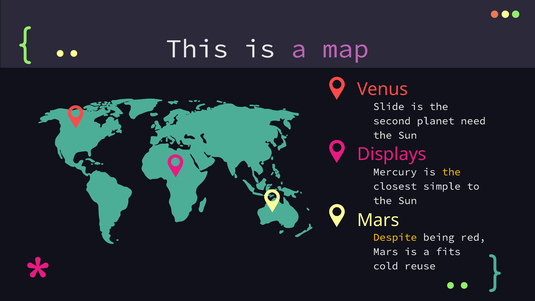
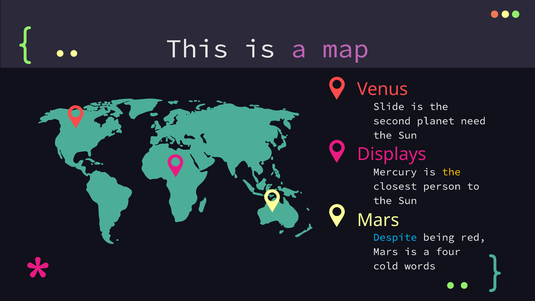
simple: simple -> person (442, 186)
Despite colour: yellow -> light blue (395, 237)
fits: fits -> four (448, 252)
reuse: reuse -> words (420, 266)
